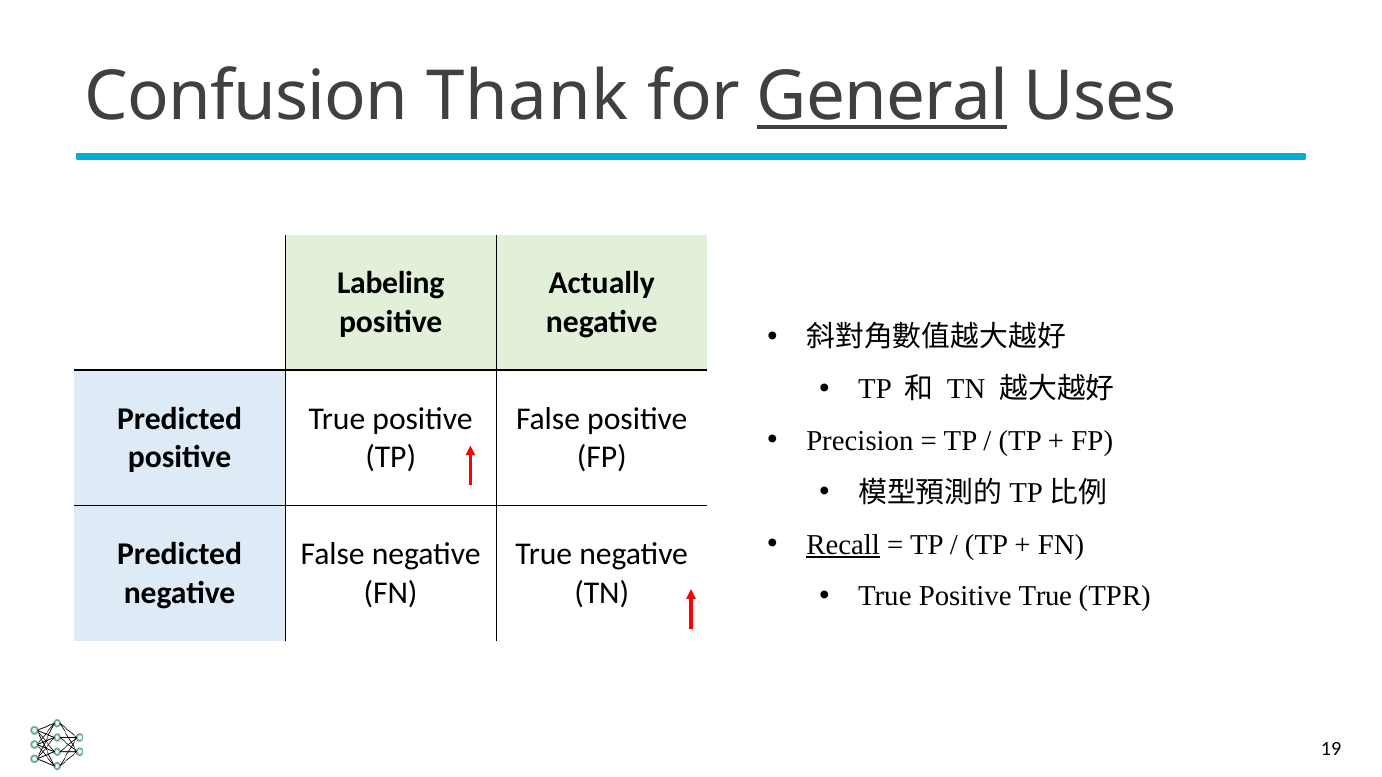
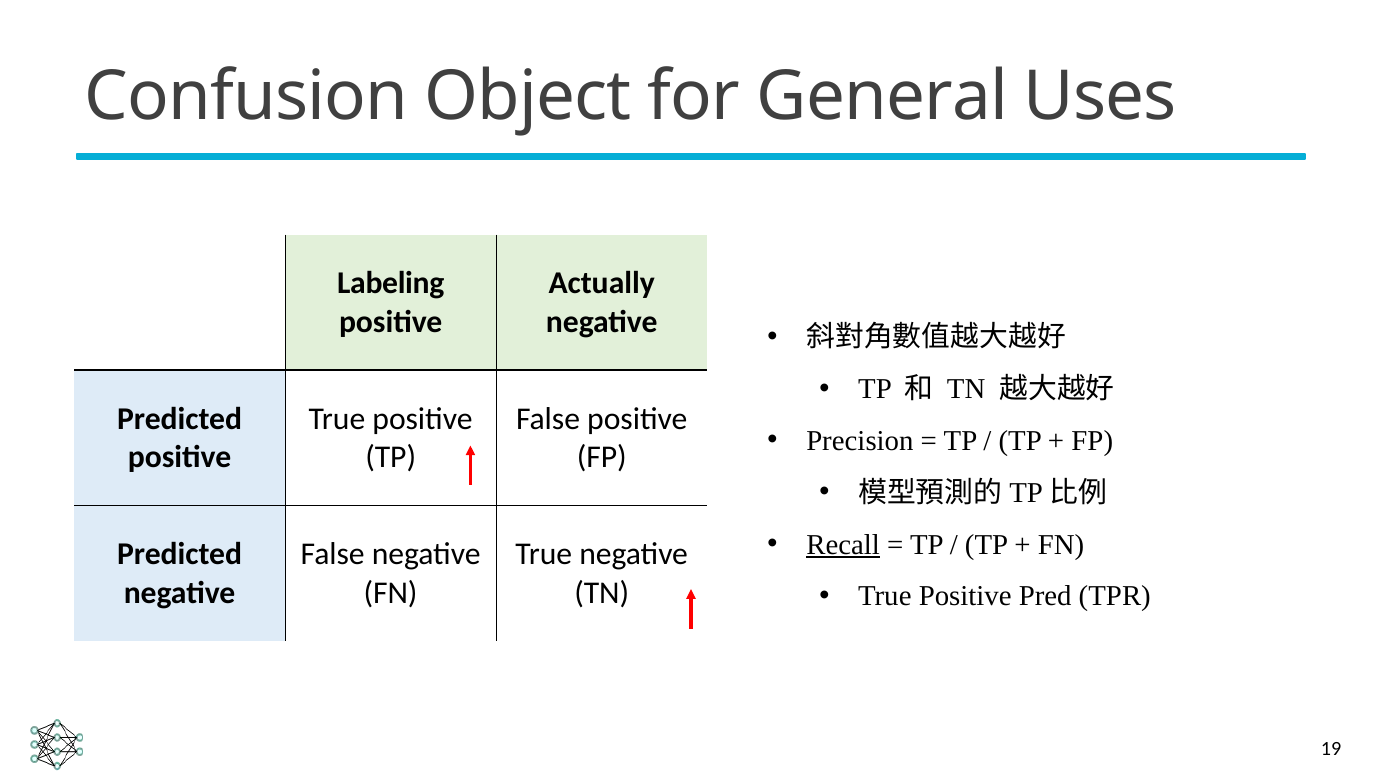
Thank: Thank -> Object (528, 97)
General underline: present -> none (882, 97)
True Positive True: True -> Pred (1045, 597)
